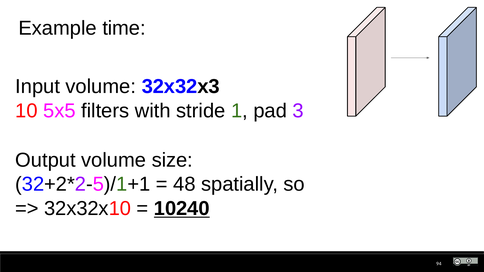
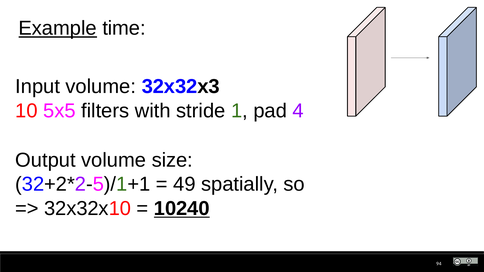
Example underline: none -> present (58, 28)
3: 3 -> 4 (298, 111)
48: 48 -> 49 (184, 184)
